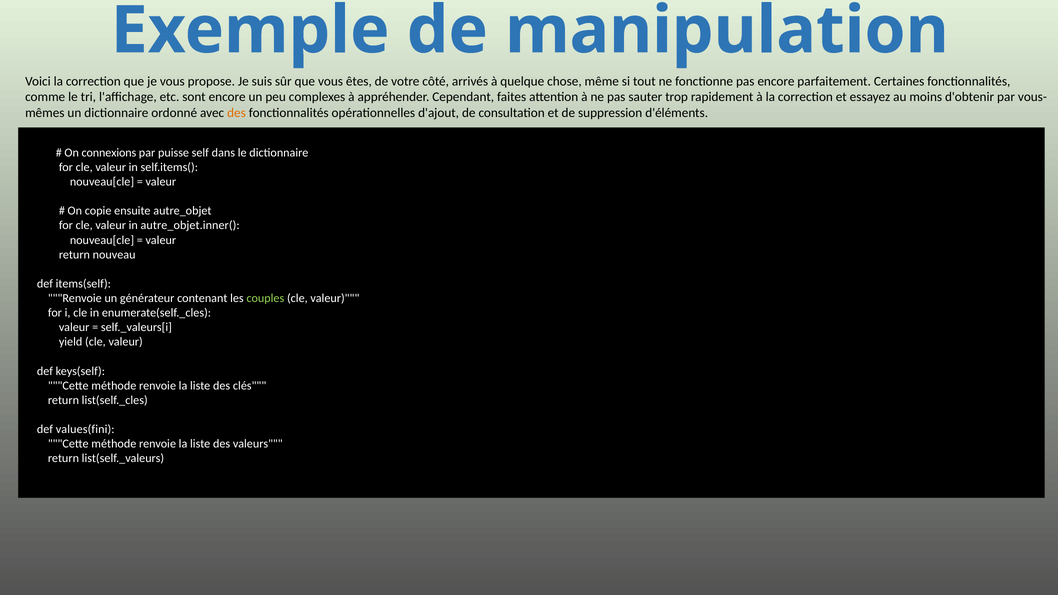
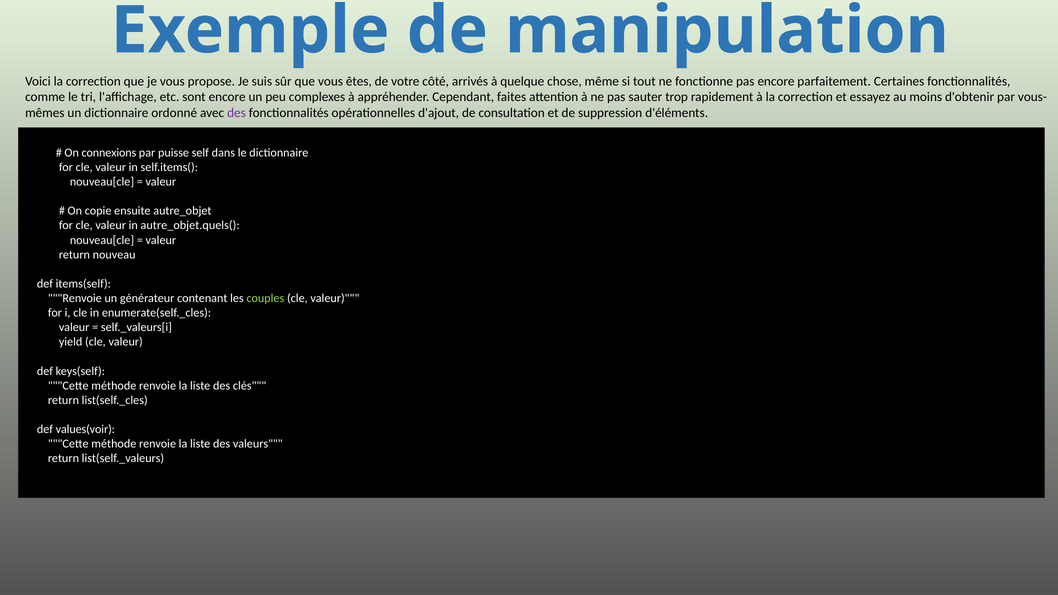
des colour: orange -> purple (237, 113)
autre_objet.inner(: autre_objet.inner( -> autre_objet.quels( (190, 226)
values(fini: values(fini -> values(voir (85, 429)
